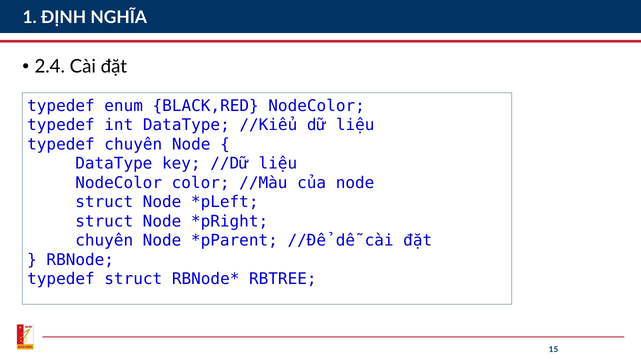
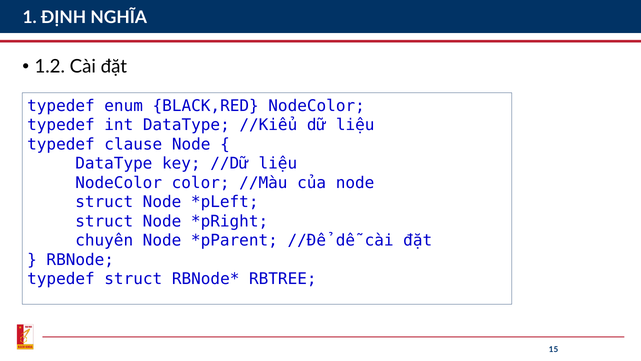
2.4: 2.4 -> 1.2 (50, 67)
typedef chuyển: chuyển -> clause (133, 144)
